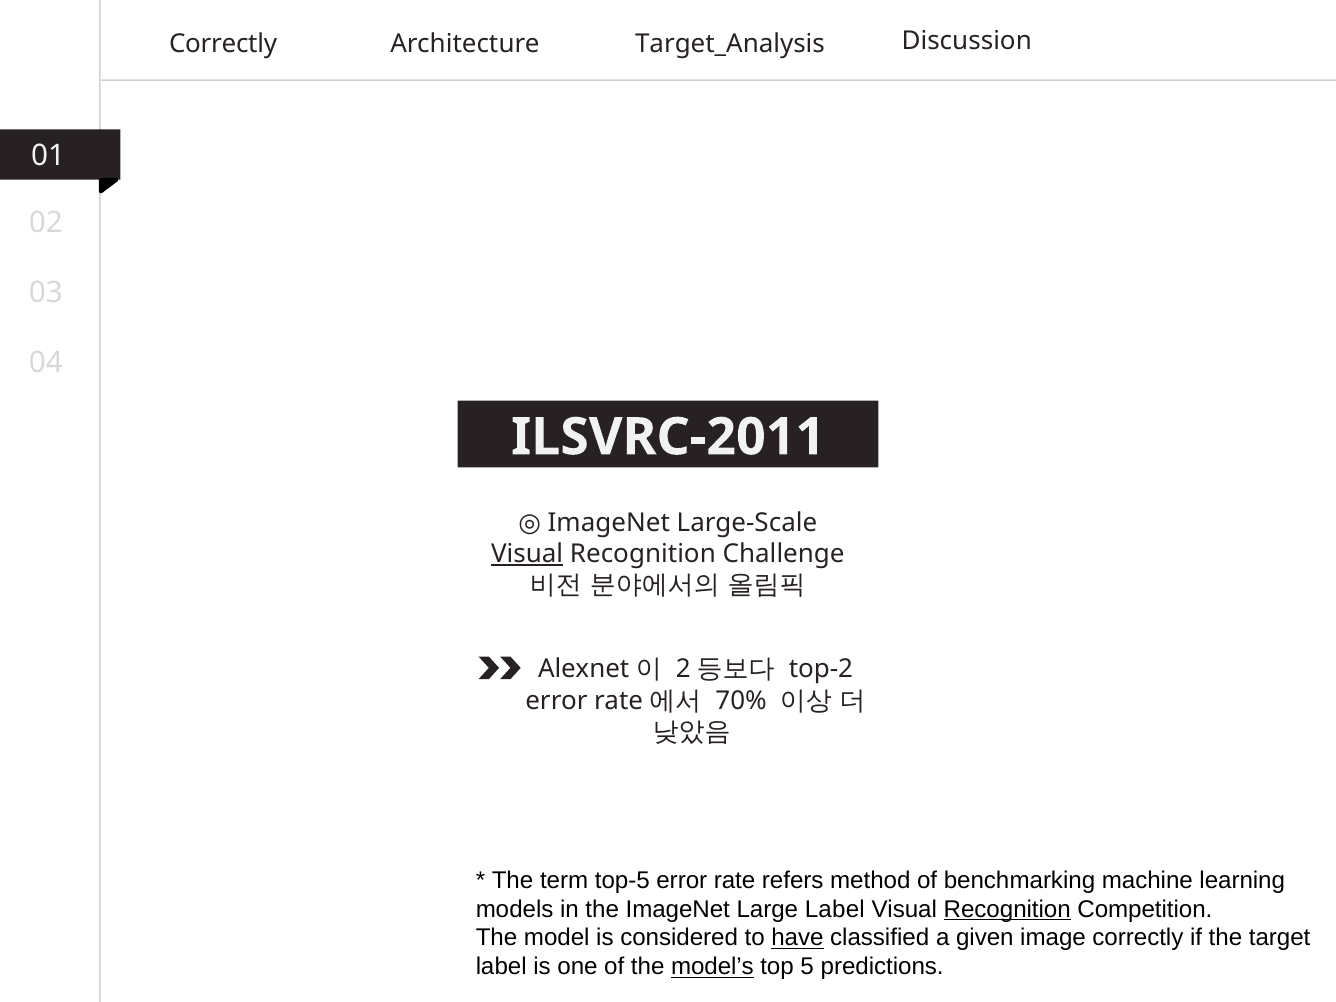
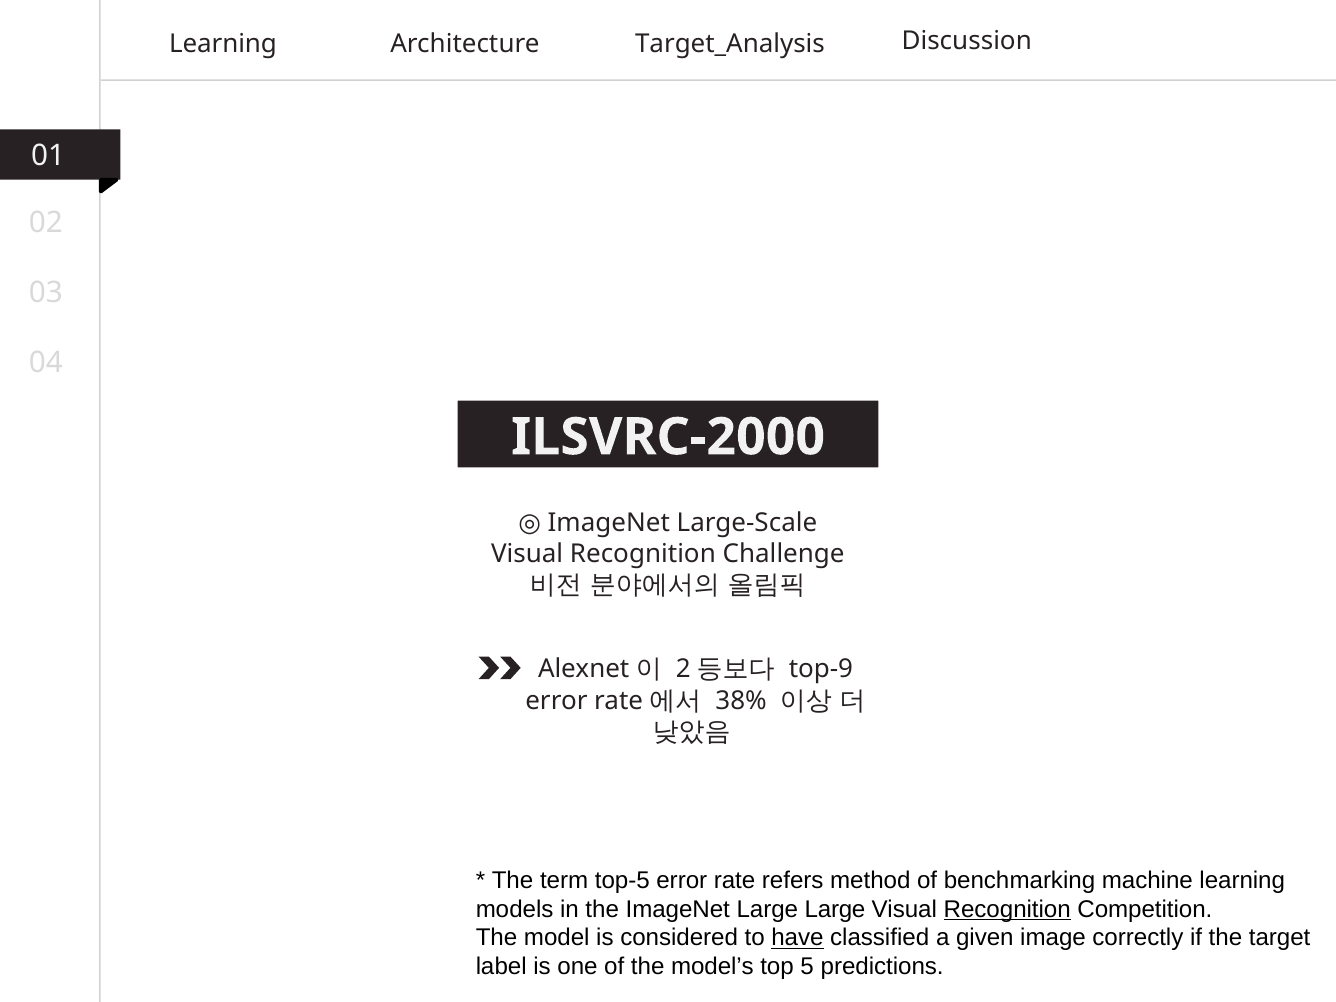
Correctly: Correctly -> Learning (223, 44)
ILSVRC-2011: ILSVRC-2011 -> ILSVRC-2000 (668, 437)
Visual underline: present -> none (527, 554)
top-2: top-2 -> top-9 (821, 669)
70%: 70% -> 38% (741, 701)
Large Label: Label -> Large (835, 909)
model’s underline: present -> none (712, 967)
